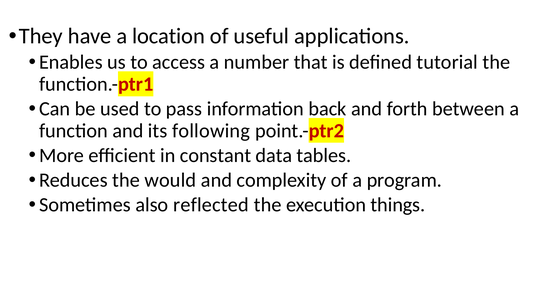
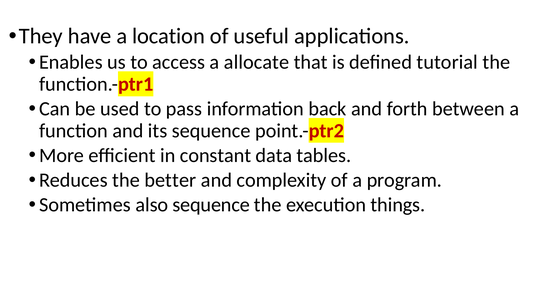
number: number -> allocate (257, 62)
its following: following -> sequence (211, 131)
would: would -> better (170, 180)
also reflected: reflected -> sequence (211, 205)
